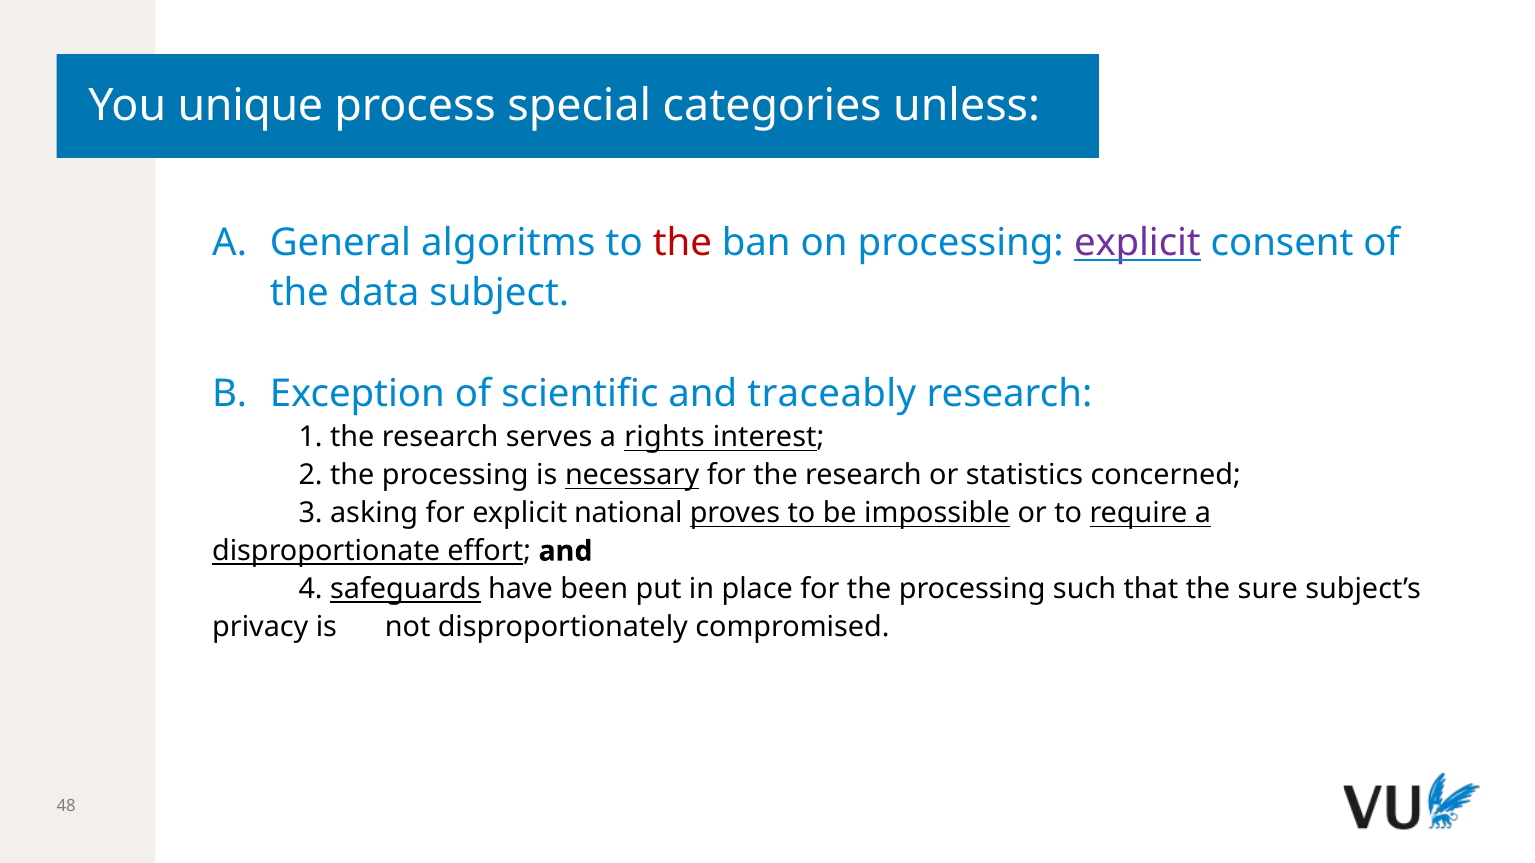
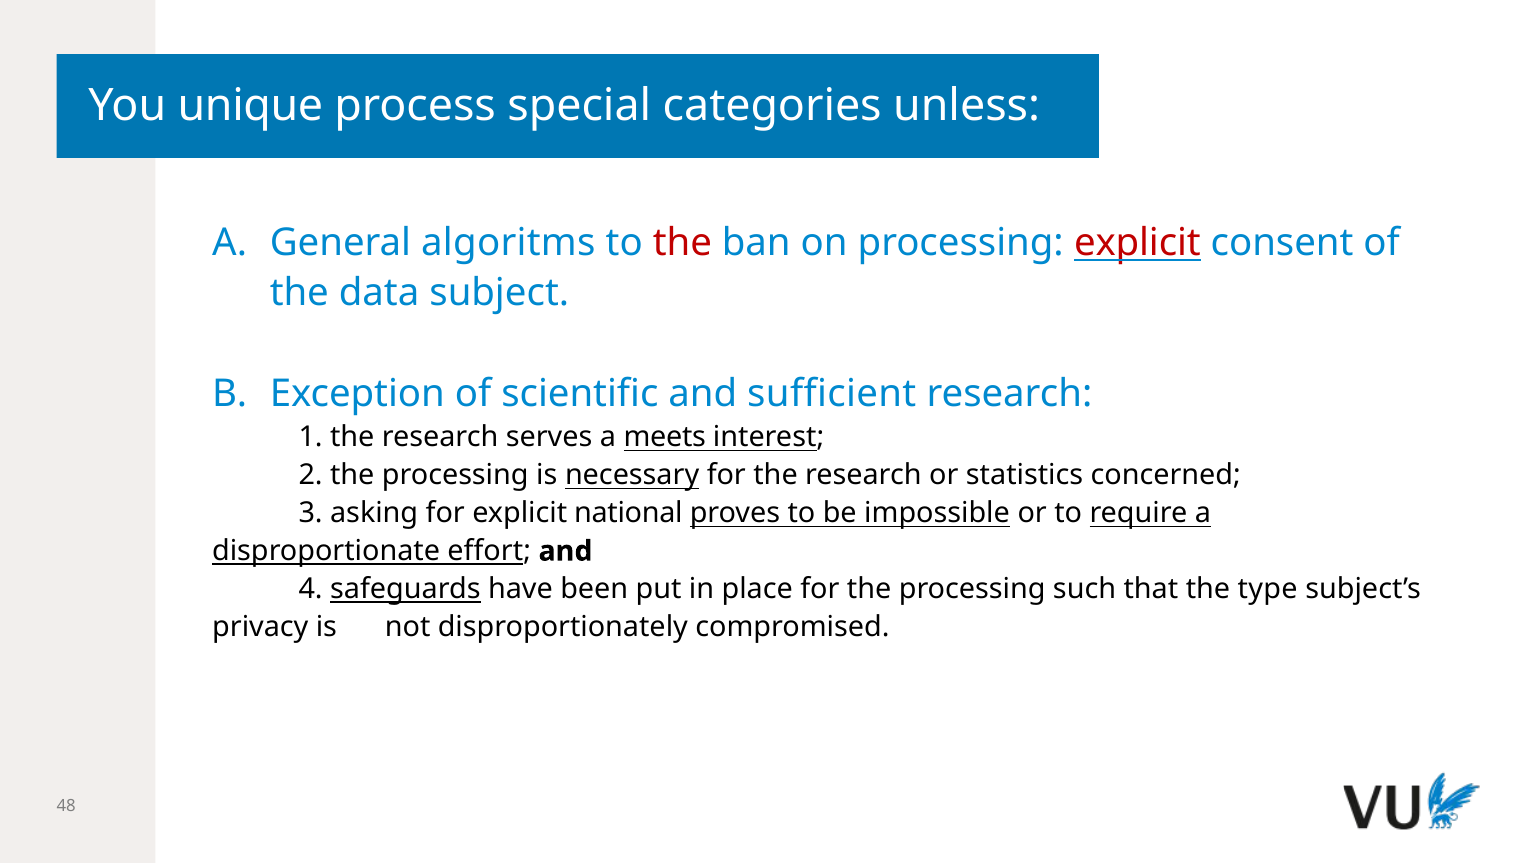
explicit colour: purple -> red (1137, 243)
traceably: traceably -> sufficient (832, 394)
rights: rights -> meets (665, 437)
sure: sure -> type (1268, 589)
